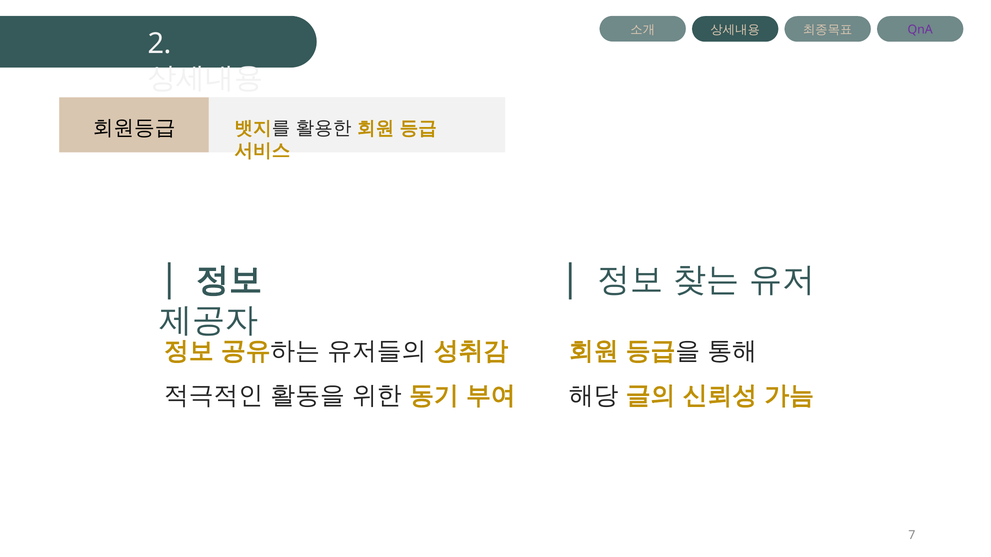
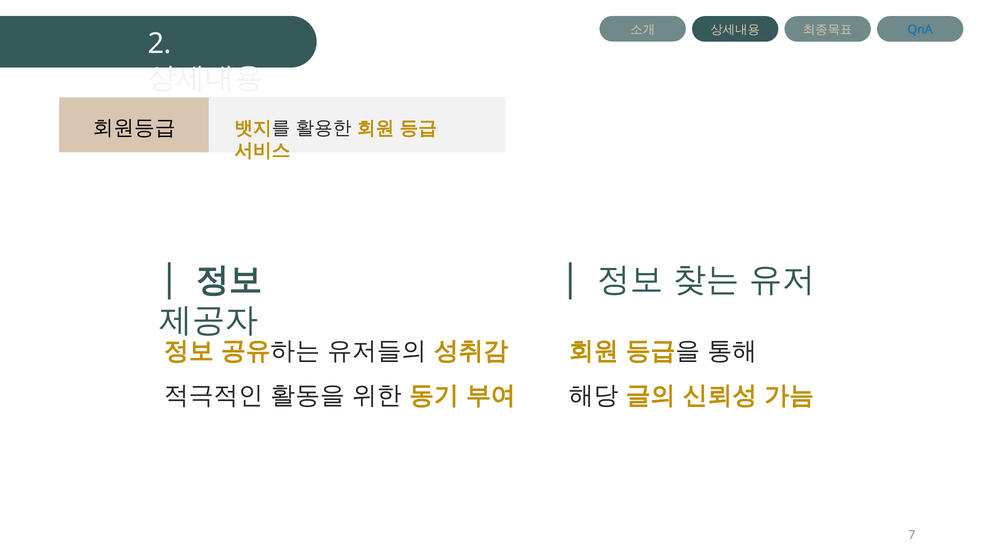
QnA colour: purple -> blue (920, 30)
